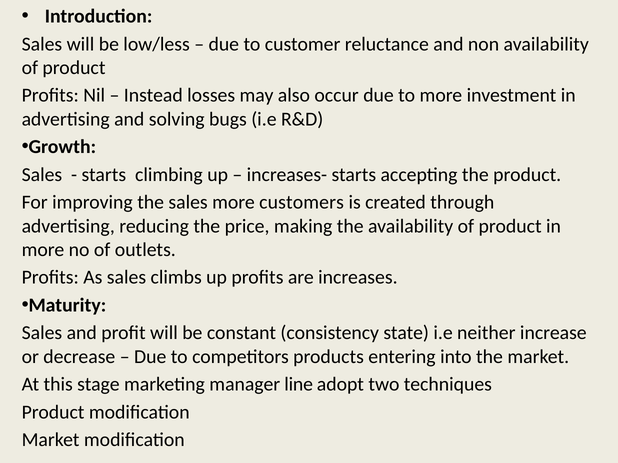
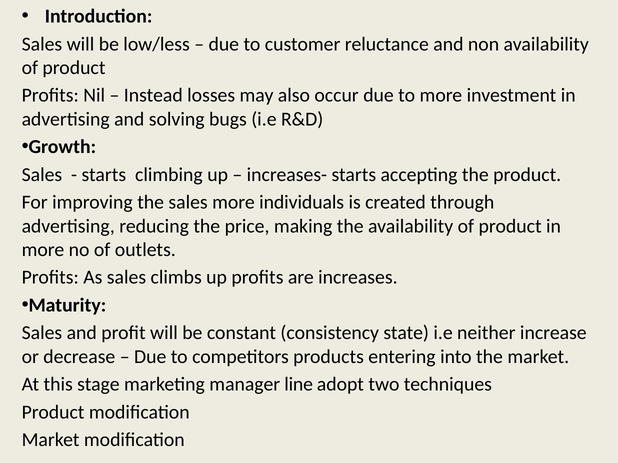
customers: customers -> individuals (302, 203)
